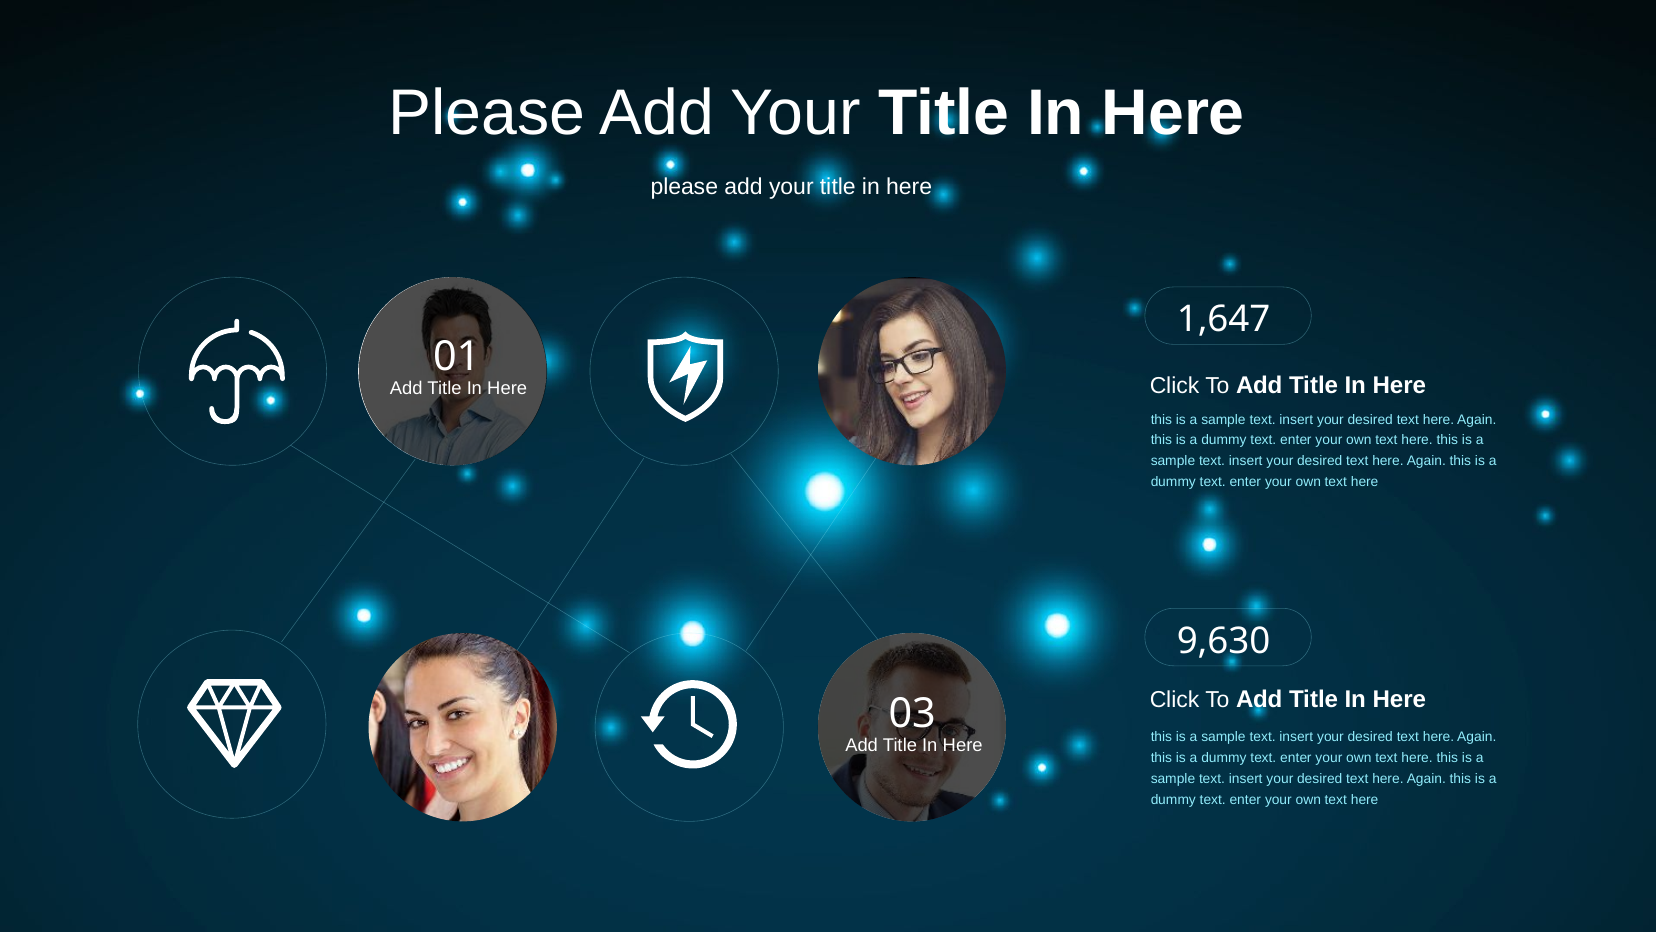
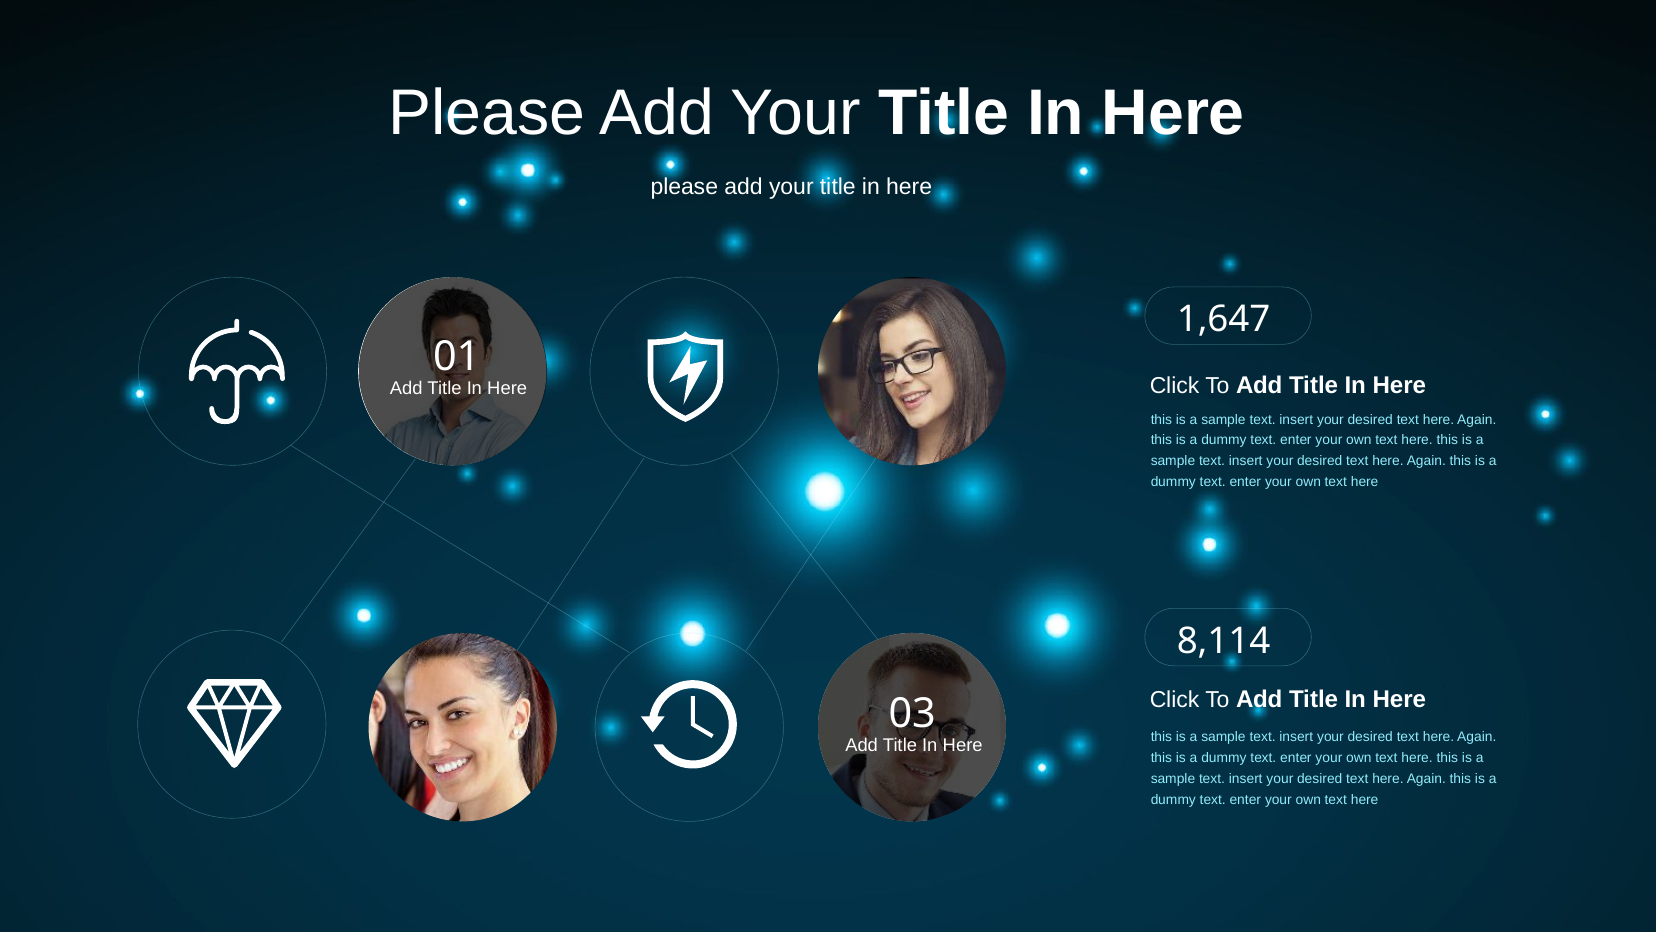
9,630: 9,630 -> 8,114 (1224, 641)
